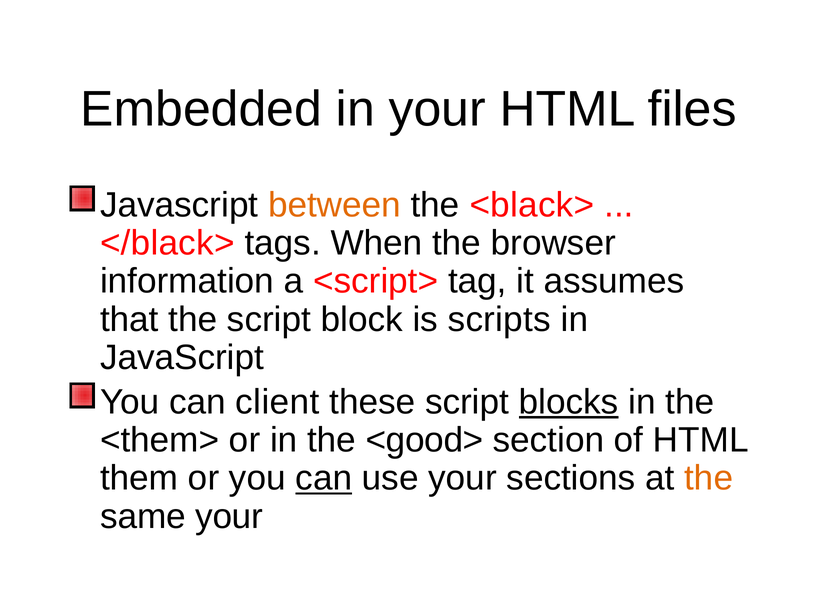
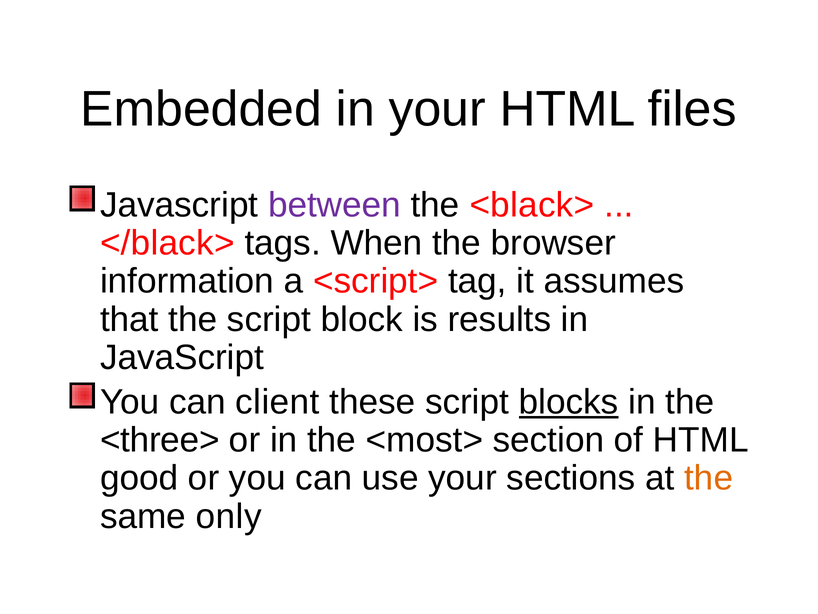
between colour: orange -> purple (335, 205)
scripts: scripts -> results (499, 319)
<them>: <them> -> <three> (160, 440)
<good>: <good> -> <most> (424, 440)
them: them -> good (139, 478)
can underline: present -> none (324, 478)
same your: your -> only (229, 516)
